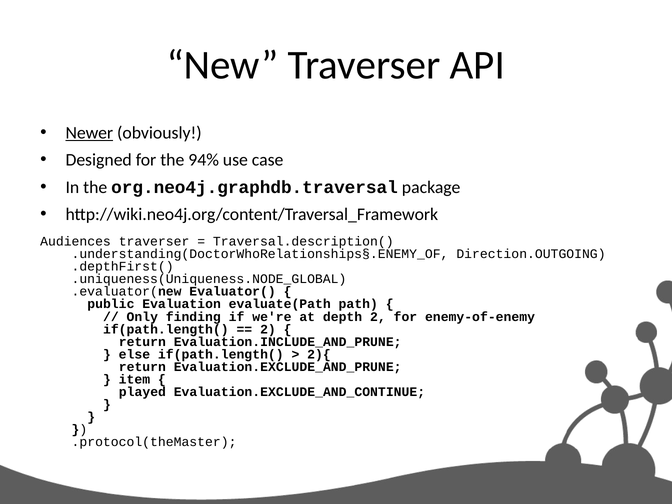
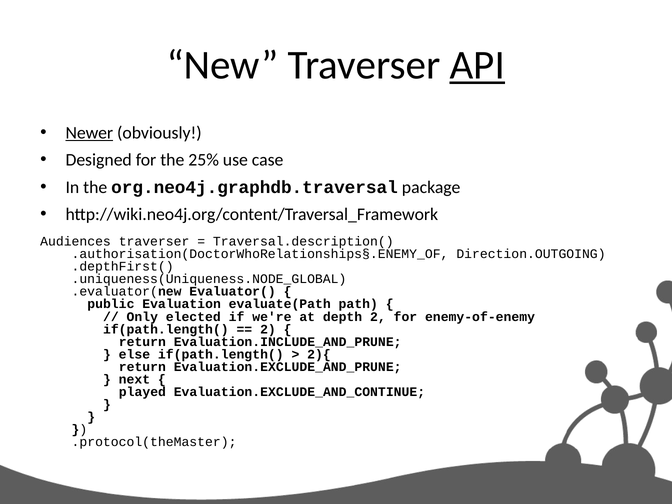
API underline: none -> present (477, 65)
94%: 94% -> 25% (204, 160)
.understanding(DoctorWhoRelationships§.ENEMY_OF: .understanding(DoctorWhoRelationships§.ENEMY_OF -> .authorisation(DoctorWhoRelationships§.ENEMY_OF (260, 254)
finding: finding -> elected (193, 317)
item: item -> next (134, 379)
